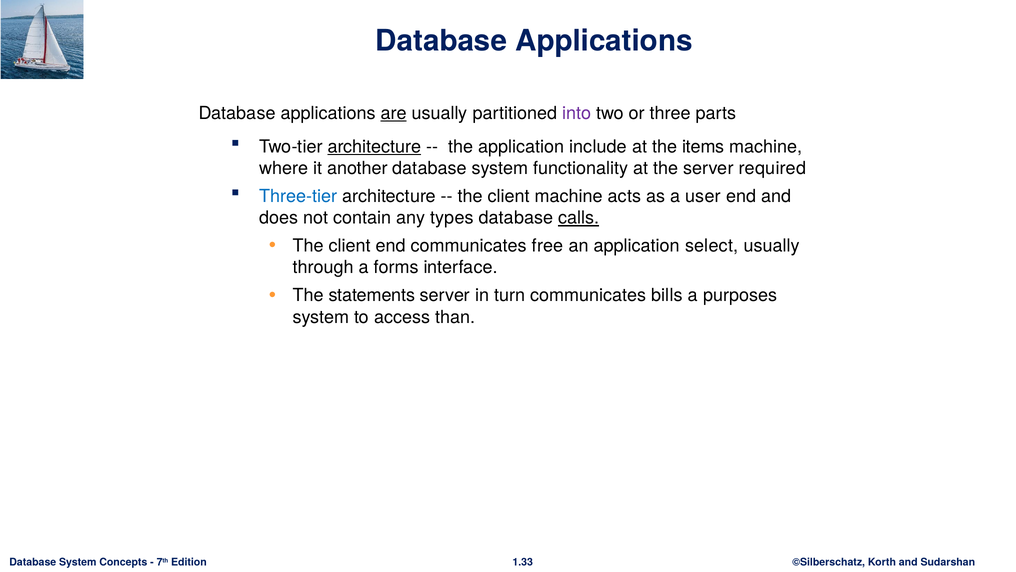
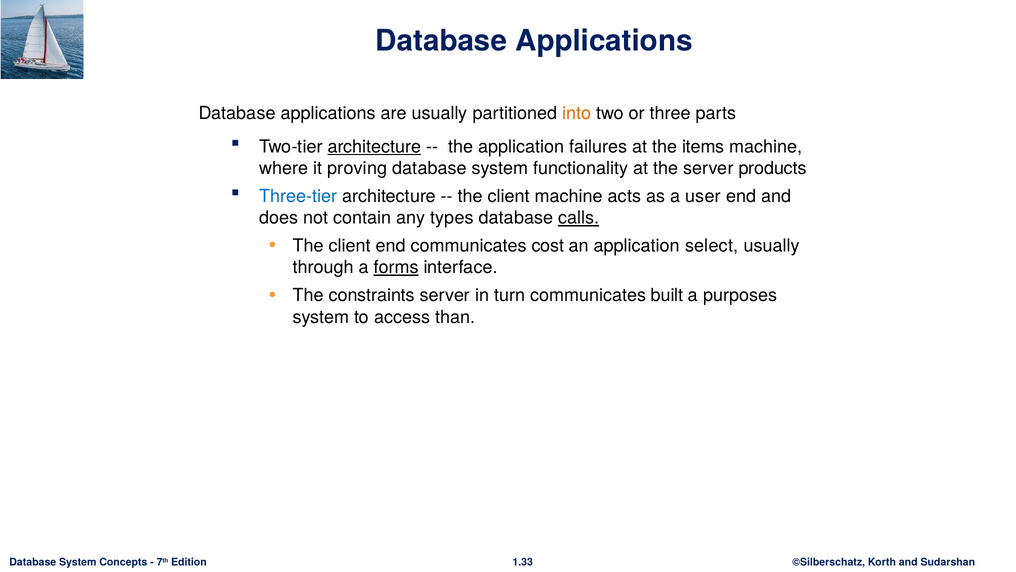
are underline: present -> none (394, 113)
into colour: purple -> orange (577, 113)
include: include -> failures (598, 147)
another: another -> proving (357, 168)
required: required -> products (773, 168)
free: free -> cost (548, 246)
forms underline: none -> present (396, 267)
statements: statements -> constraints (372, 295)
bills: bills -> built (667, 295)
